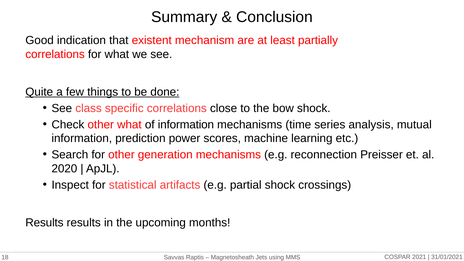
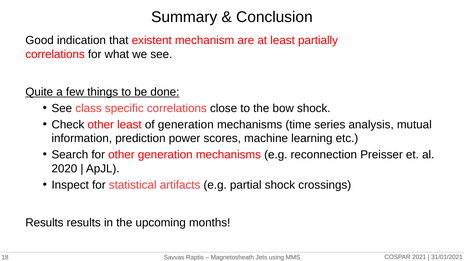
other what: what -> least (129, 125)
of information: information -> generation (186, 125)
